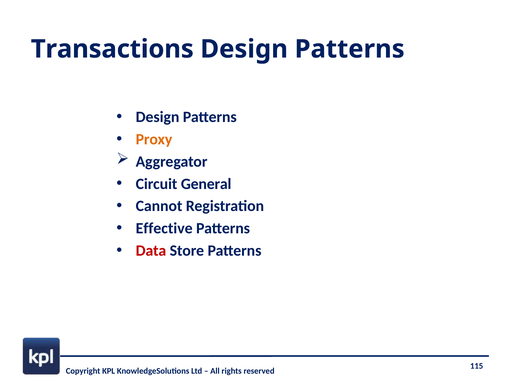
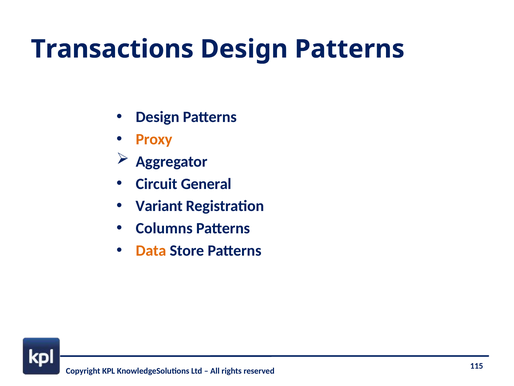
Cannot: Cannot -> Variant (159, 206)
Effective: Effective -> Columns (164, 228)
Data colour: red -> orange (151, 250)
